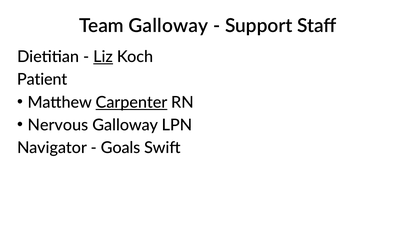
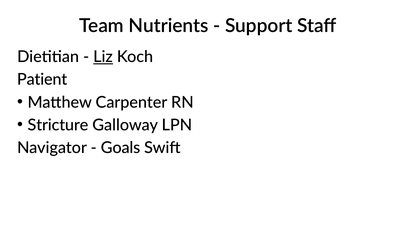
Team Galloway: Galloway -> Nutrients (169, 26)
Carpenter underline: present -> none (131, 102)
Nervous: Nervous -> Stricture (58, 125)
